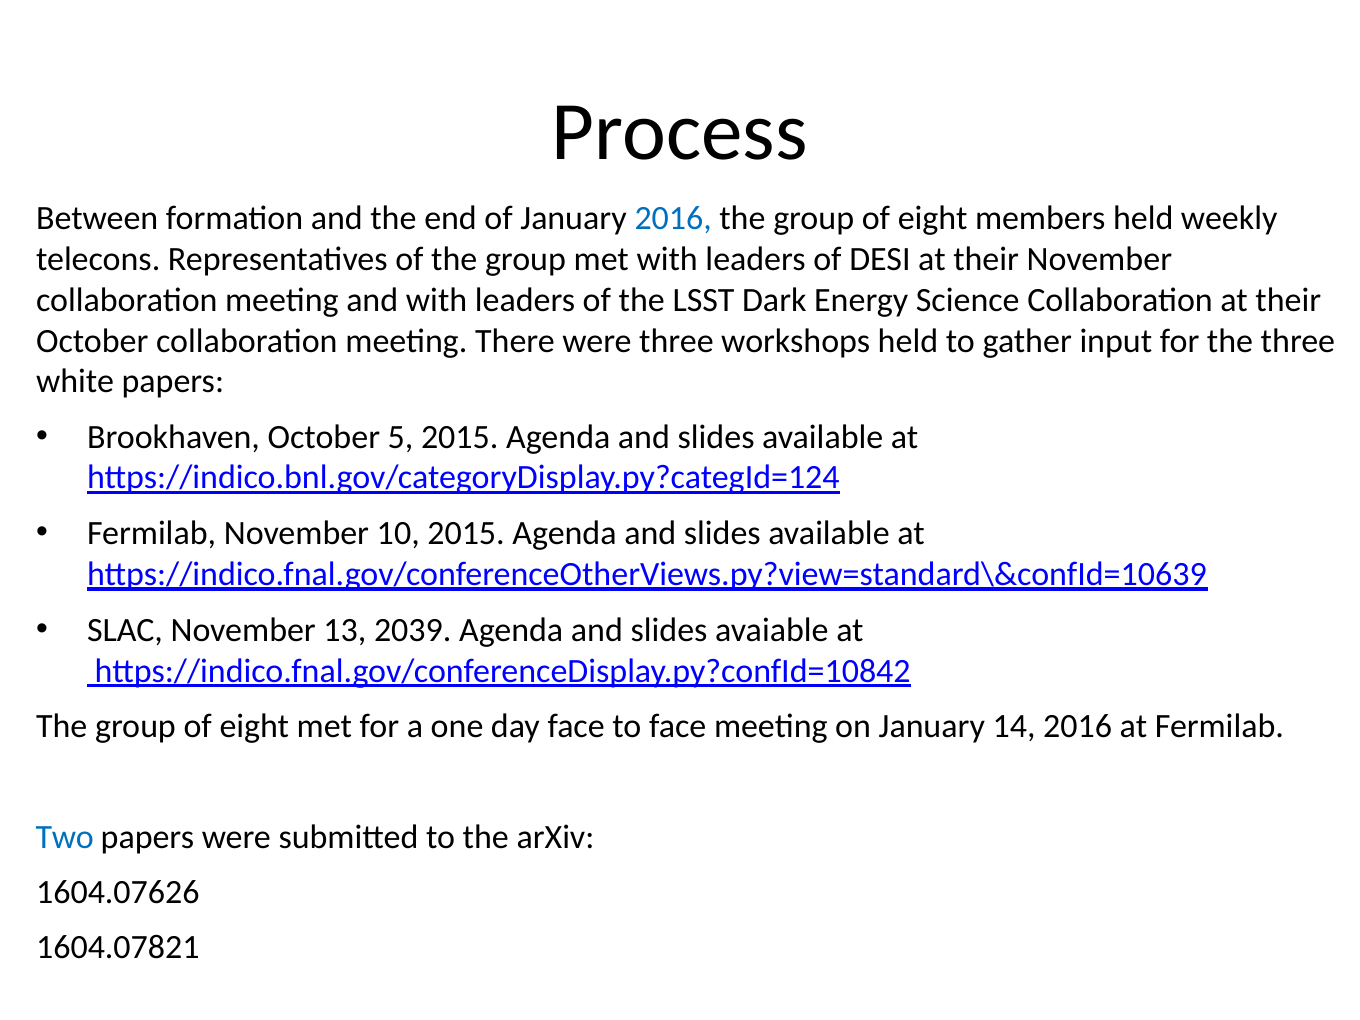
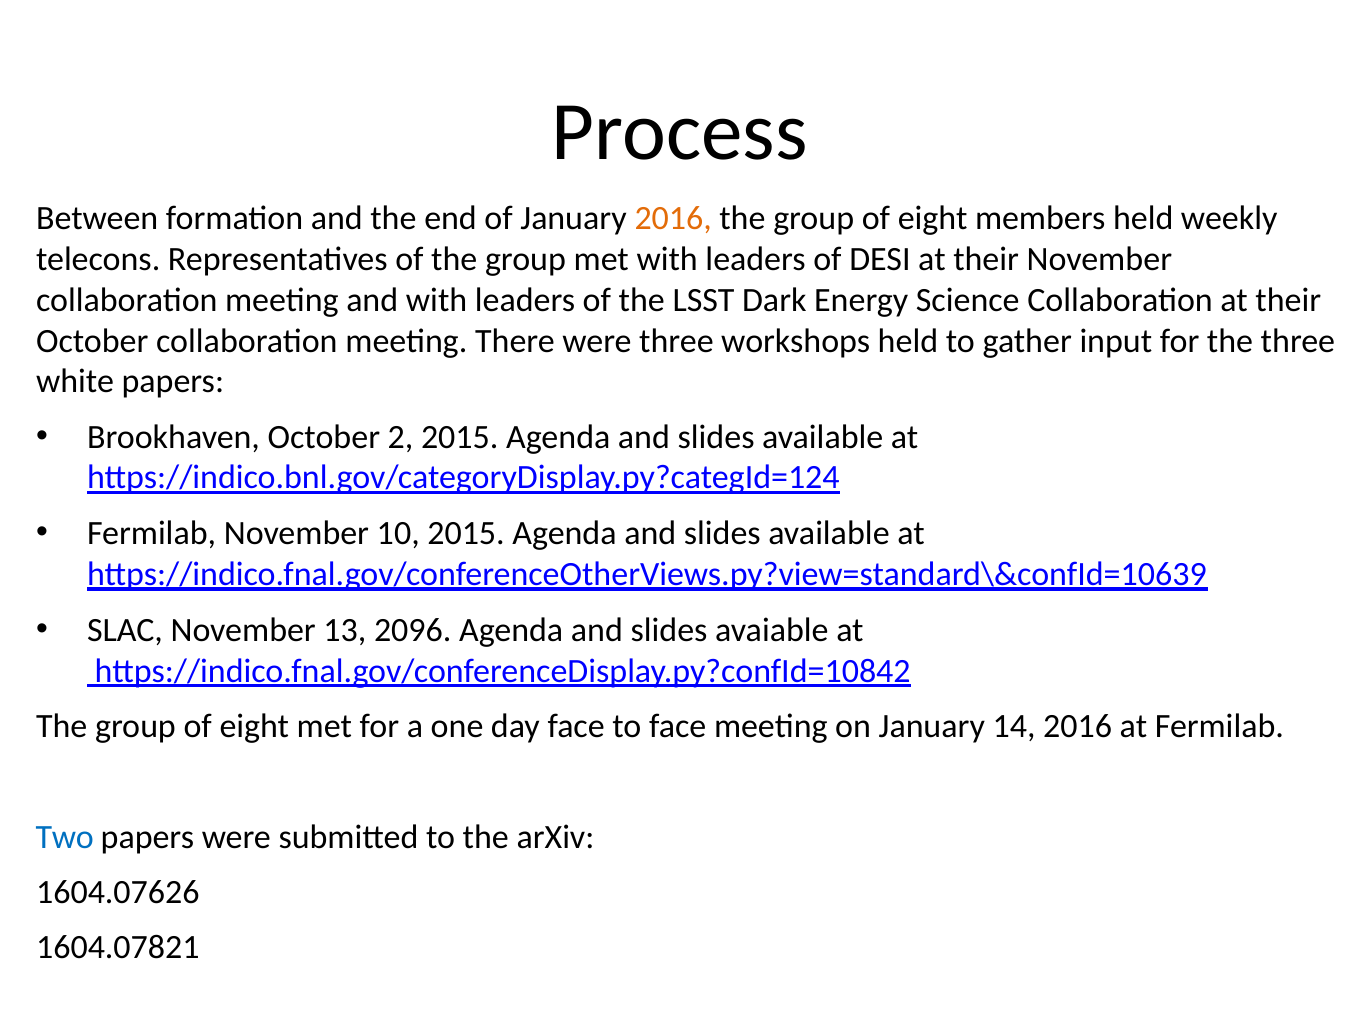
2016 colour: blue -> orange (673, 218)
5: 5 -> 2 (401, 437)
2039: 2039 -> 2096 (413, 630)
